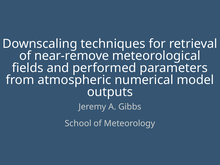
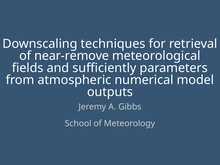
performed: performed -> sufficiently (104, 68)
